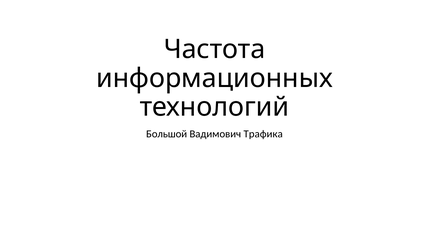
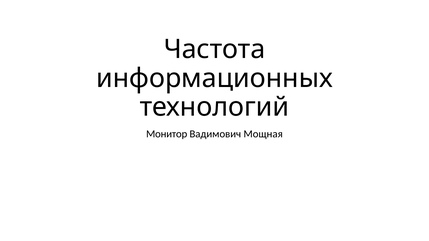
Большой: Большой -> Монитор (167, 134)
Трафика: Трафика -> Мощная (263, 134)
